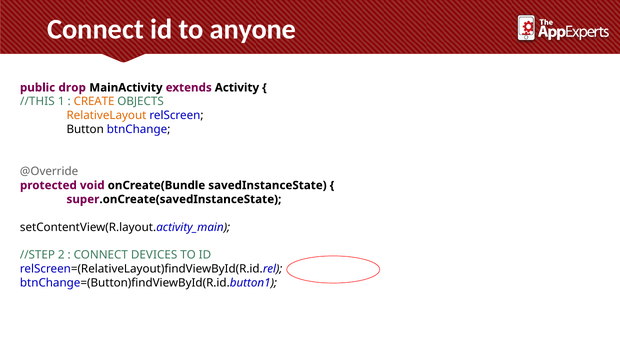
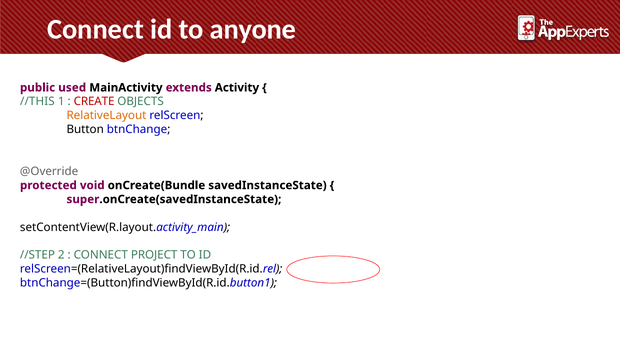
drop: drop -> used (72, 88)
CREATE colour: orange -> red (94, 102)
DEVICES: DEVICES -> PROJECT (154, 255)
